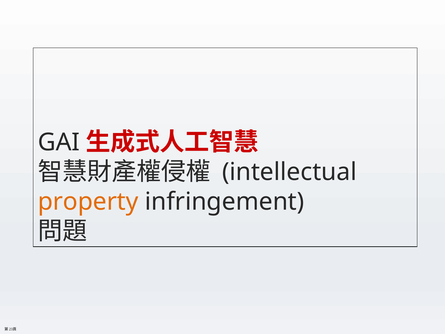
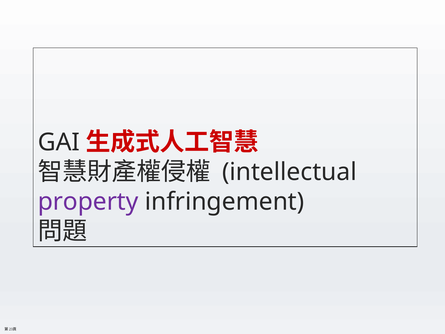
property colour: orange -> purple (88, 202)
